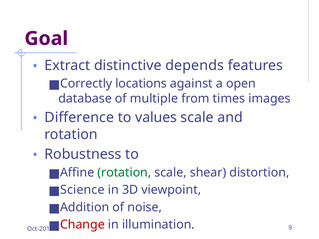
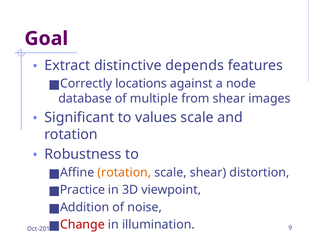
open: open -> node (241, 84)
from times: times -> shear (229, 99)
Difference: Difference -> Significant (79, 118)
rotation colour: green -> orange (124, 173)
Science: Science -> Practice (82, 190)
